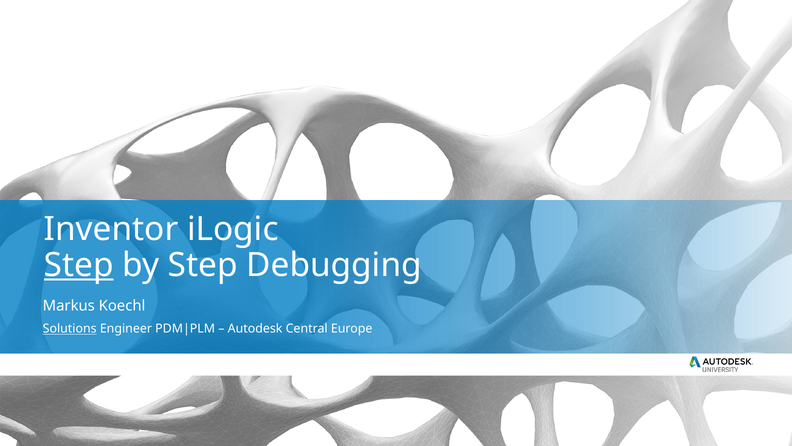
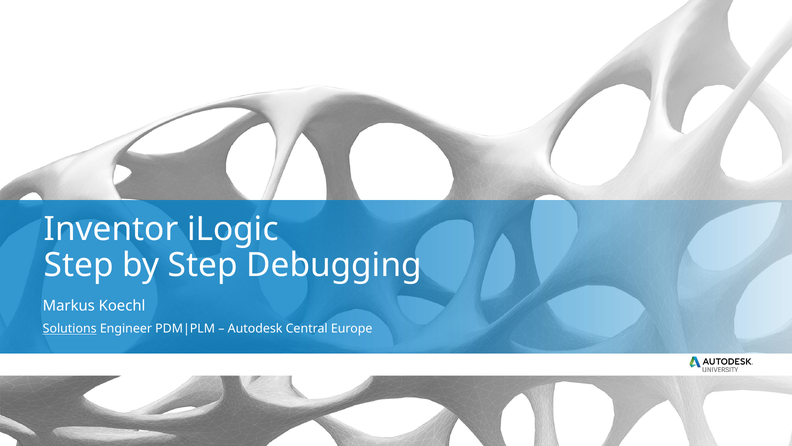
Step underline: present -> none (79, 265)
